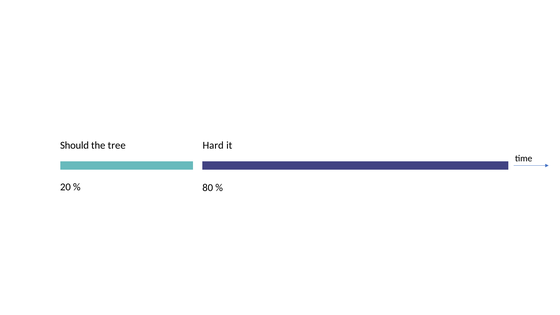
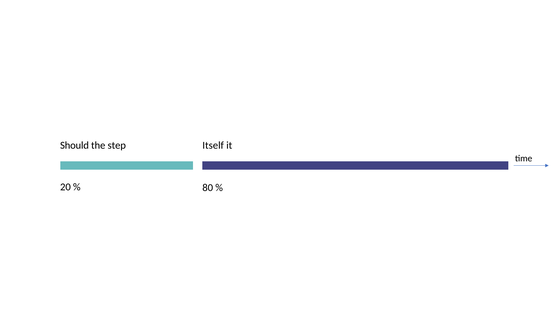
tree: tree -> step (117, 145)
Hard: Hard -> Itself (213, 145)
